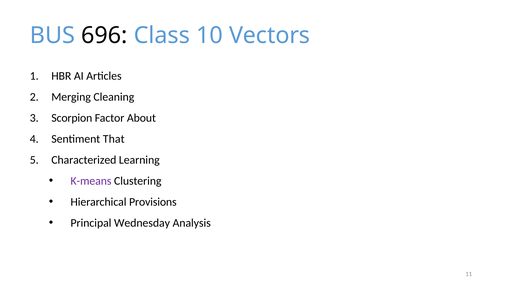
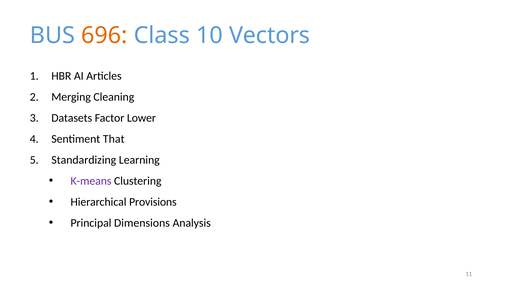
696 colour: black -> orange (104, 36)
Scorpion: Scorpion -> Datasets (72, 118)
About: About -> Lower (141, 118)
Characterized: Characterized -> Standardizing (84, 160)
Wednesday: Wednesday -> Dimensions (142, 223)
